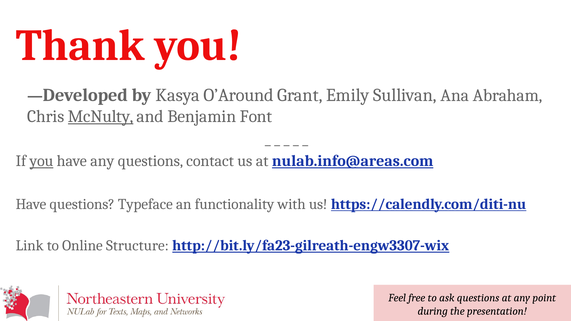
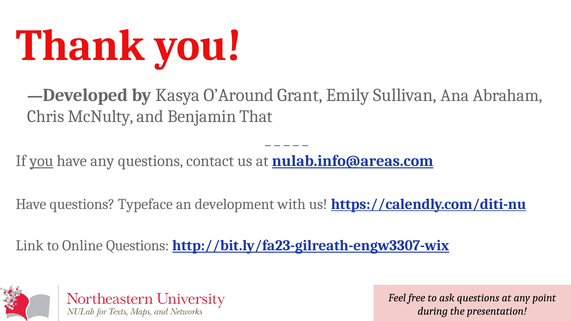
McNulty underline: present -> none (101, 117)
Font: Font -> That (256, 117)
functionality: functionality -> development (234, 204)
Online Structure: Structure -> Questions (138, 246)
